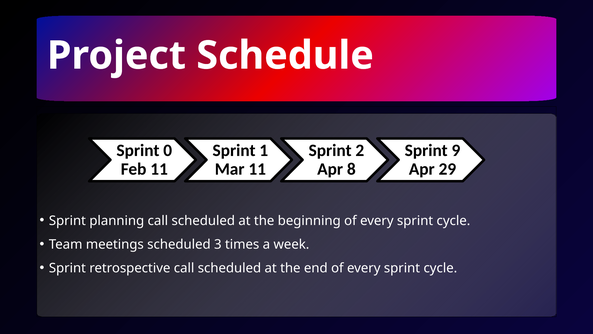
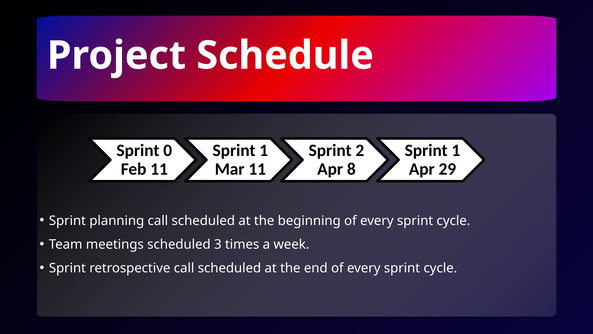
9: 9 -> 1 (456, 150)
